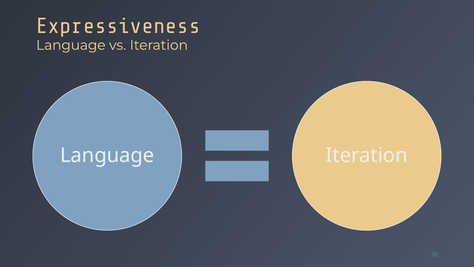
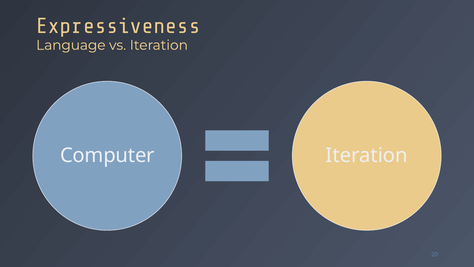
Language: Language -> Computer (107, 155)
